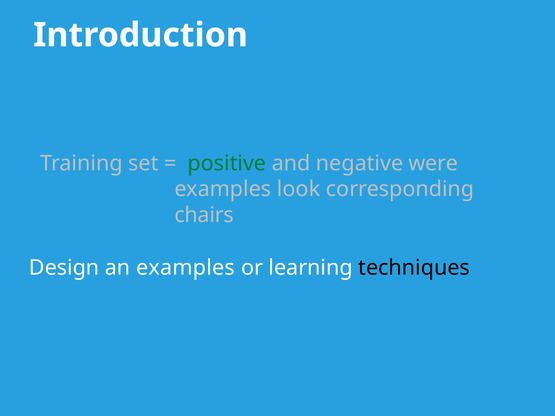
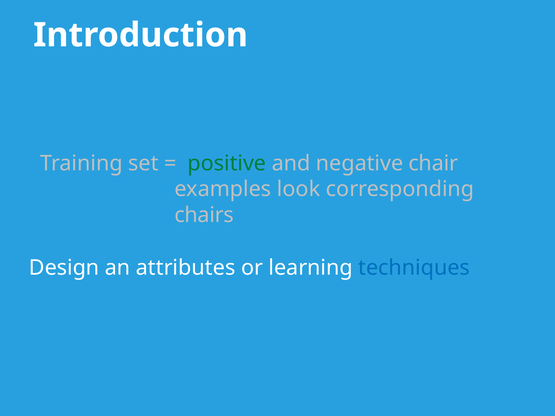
were: were -> chair (433, 163)
an examples: examples -> attributes (186, 268)
techniques colour: black -> blue (414, 268)
